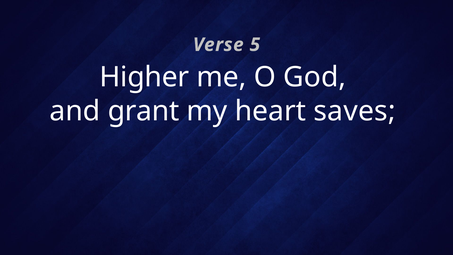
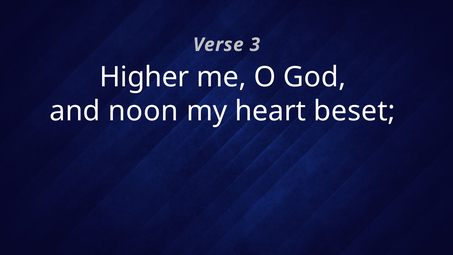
5: 5 -> 3 (255, 45)
grant: grant -> noon (143, 111)
saves: saves -> beset (355, 111)
